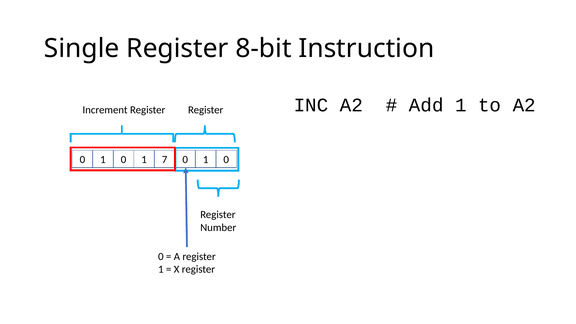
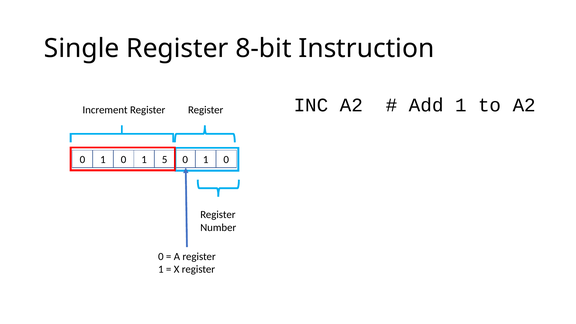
7: 7 -> 5 (165, 160)
